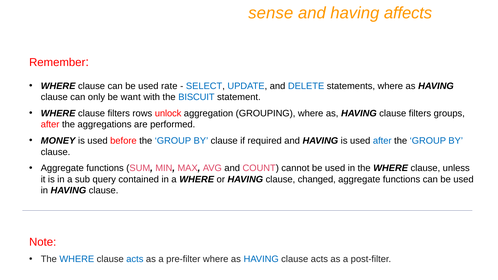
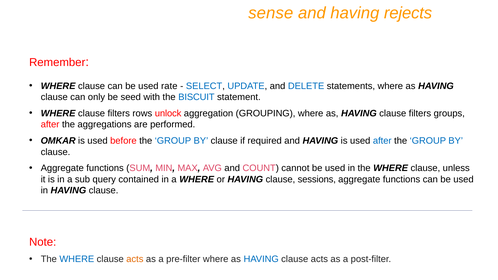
affects: affects -> rejects (408, 13)
want: want -> seed (131, 97)
MONEY: MONEY -> OMKAR (58, 141)
changed: changed -> sessions (317, 179)
acts colour: blue -> orange (135, 259)
